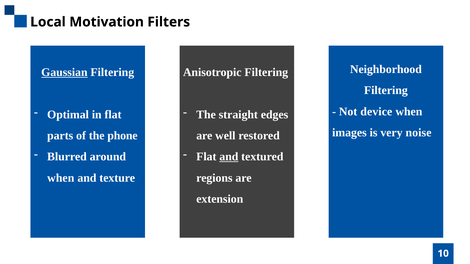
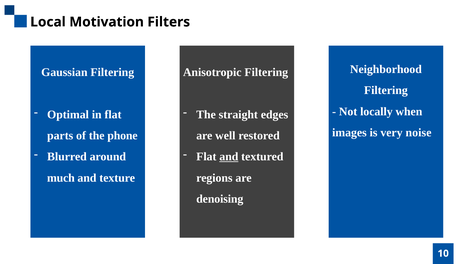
Gaussian underline: present -> none (64, 72)
device: device -> locally (376, 112)
when: when -> much (61, 178)
extension: extension -> denoising (220, 199)
